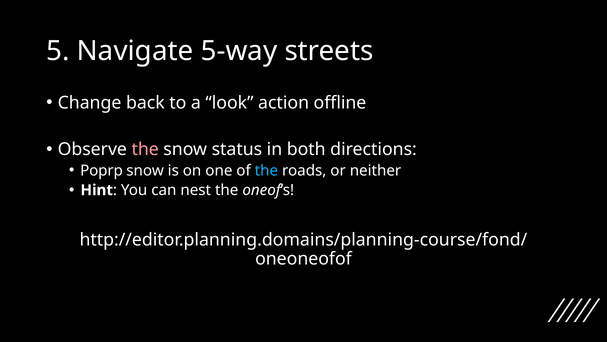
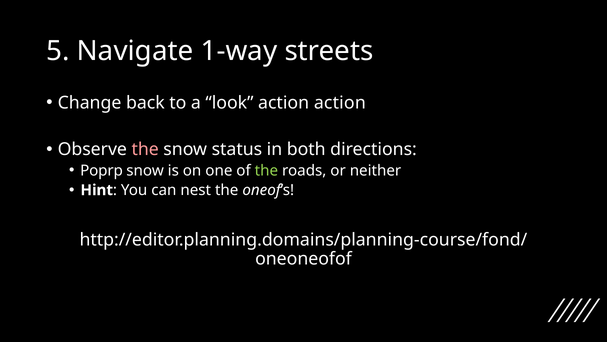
5-way: 5-way -> 1-way (239, 51)
action offline: offline -> action (340, 103)
the colour: light blue -> light green (266, 170)
